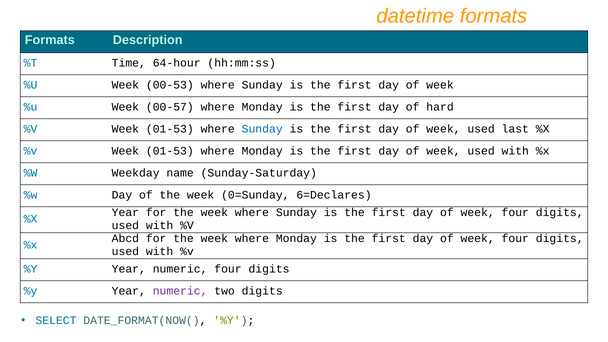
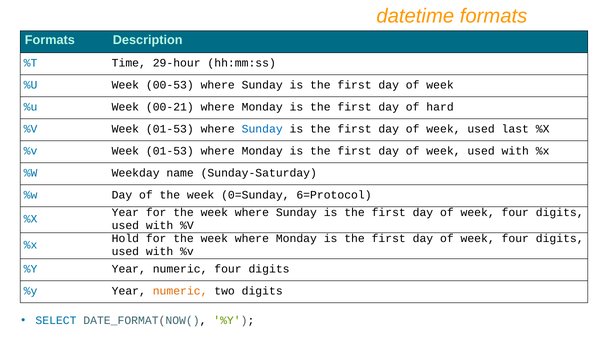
64-hour: 64-hour -> 29-hour (177, 63)
00-57: 00-57 -> 00-21 (170, 107)
6=Declares: 6=Declares -> 6=Protocol (334, 195)
Abcd: Abcd -> Hold (125, 238)
numeric colour: purple -> orange (180, 291)
